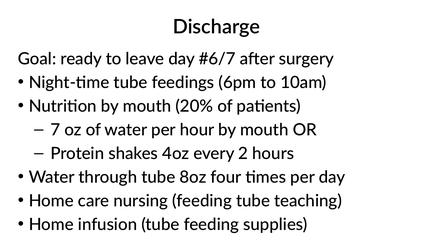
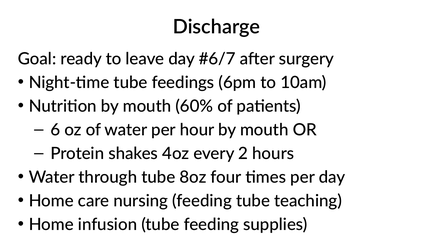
20%: 20% -> 60% (194, 106)
7: 7 -> 6 (55, 130)
